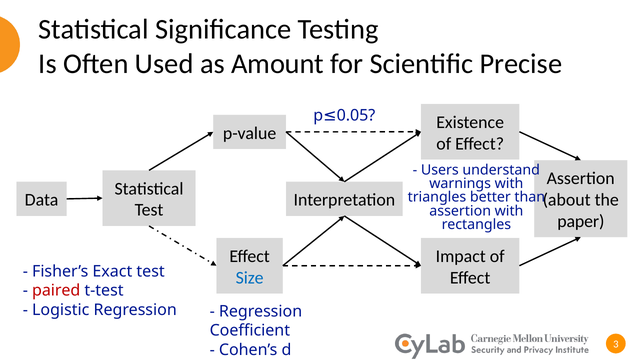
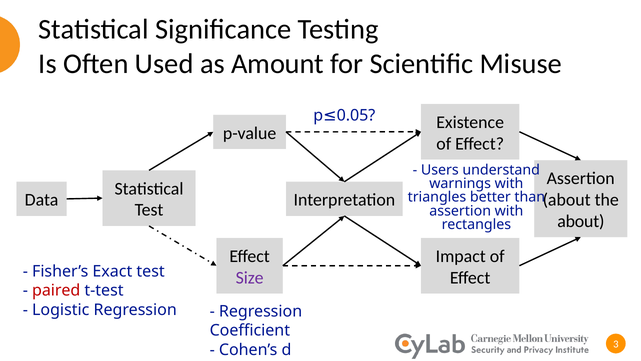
Precise: Precise -> Misuse (521, 64)
paper: paper -> about (581, 221)
Size colour: blue -> purple (250, 277)
